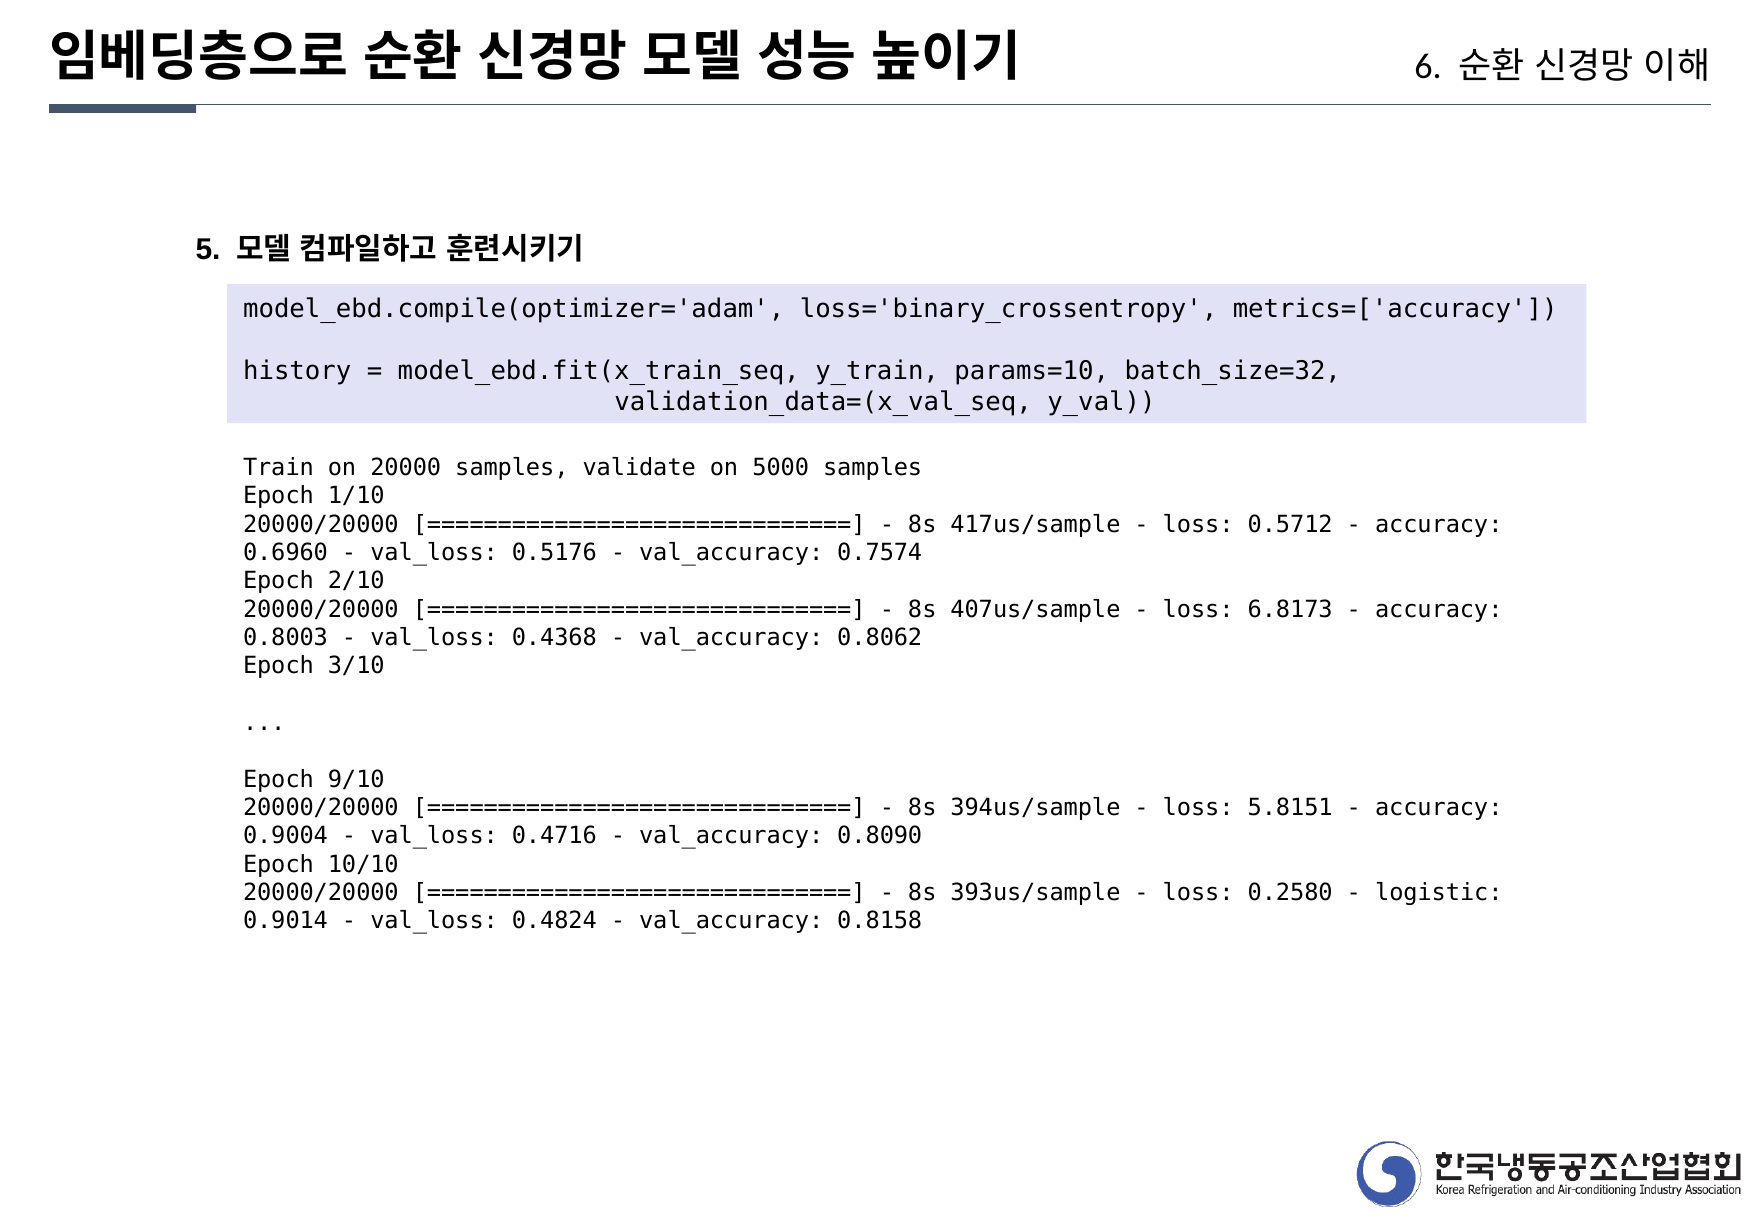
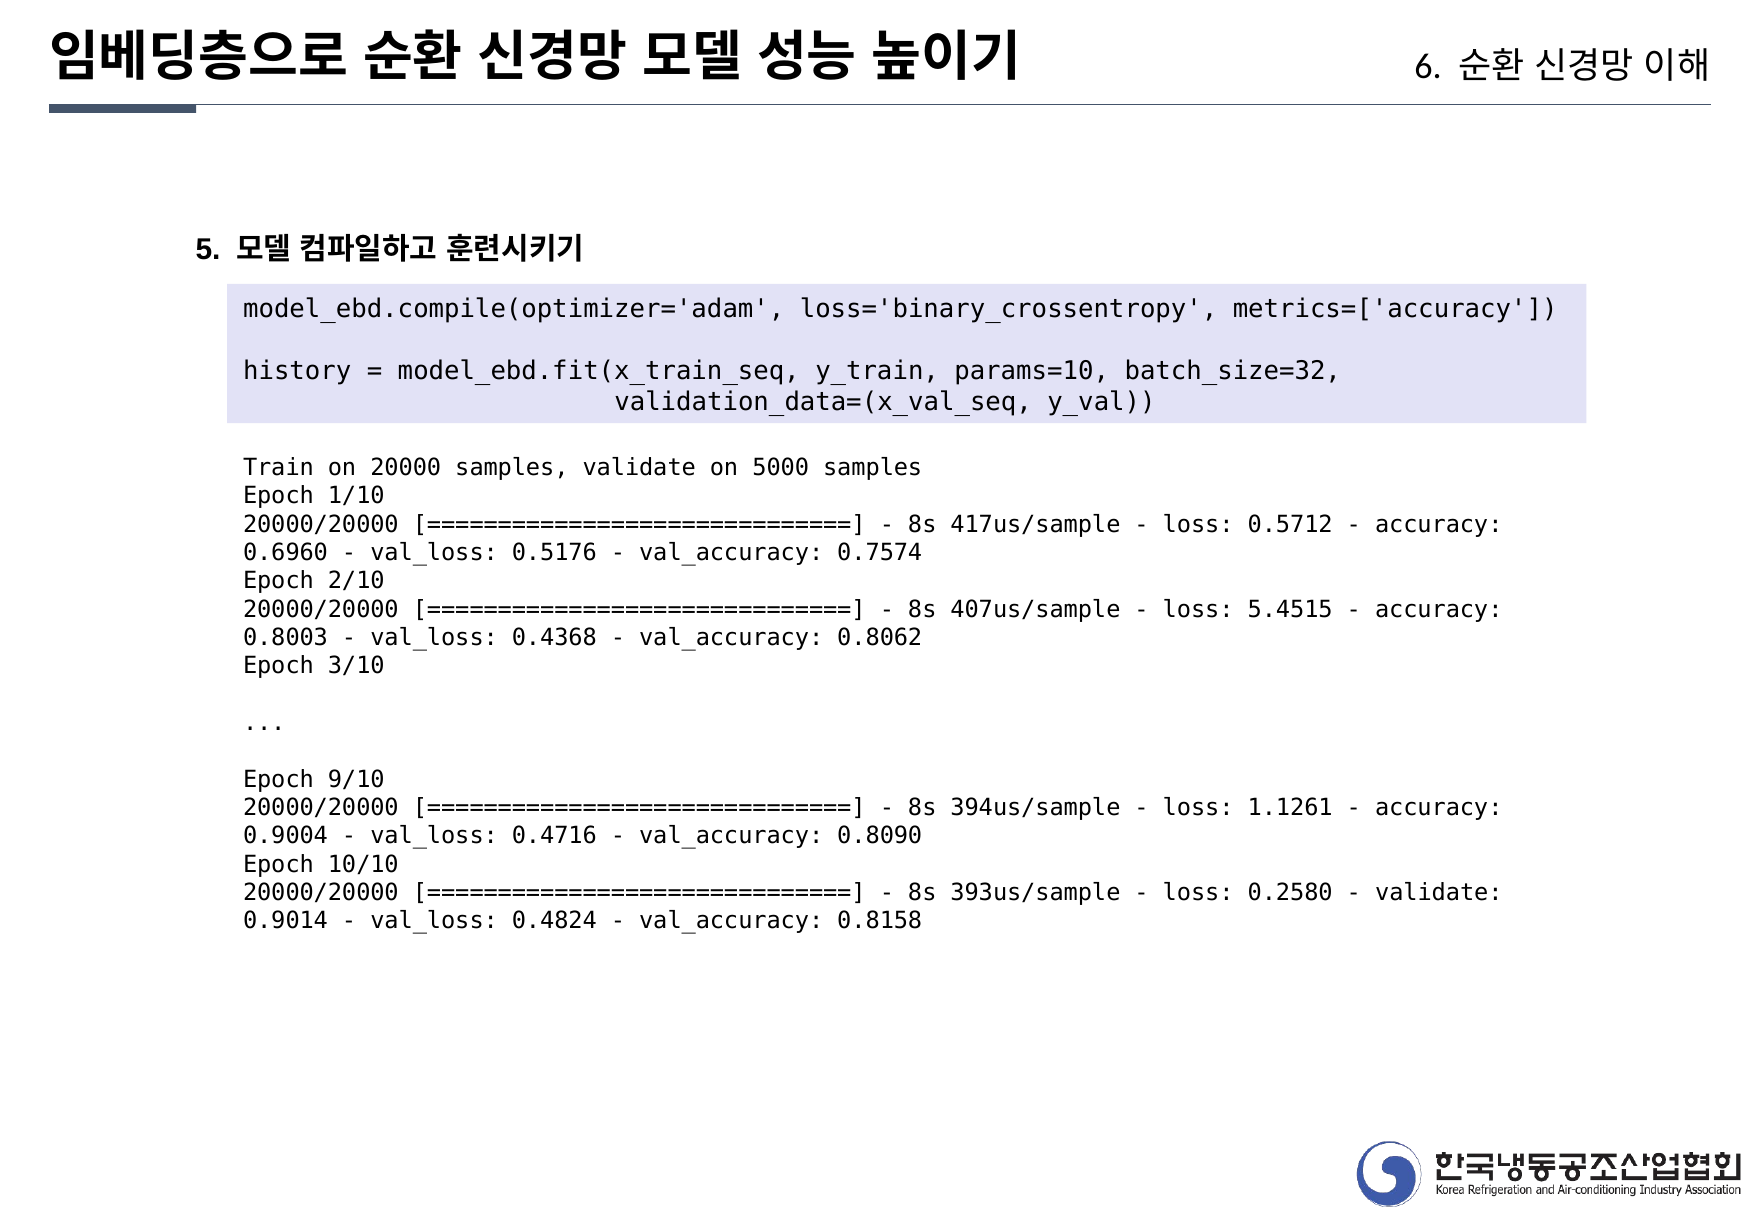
6.8173: 6.8173 -> 5.4515 (1290, 609)
5.8151: 5.8151 -> 1.1261 (1290, 808)
logistic: logistic -> validate (1439, 893)
